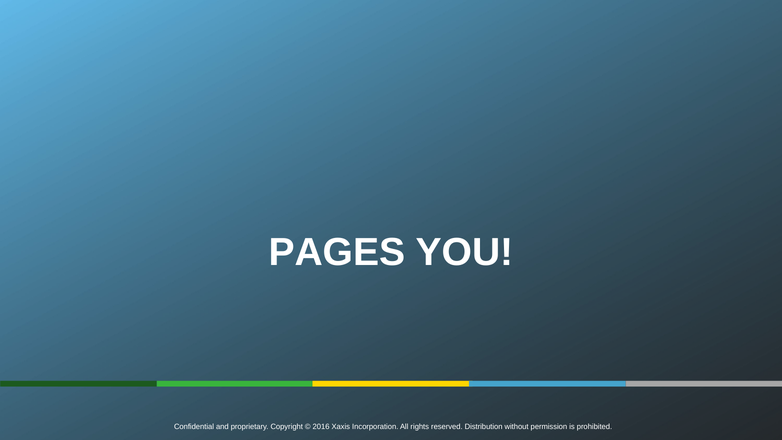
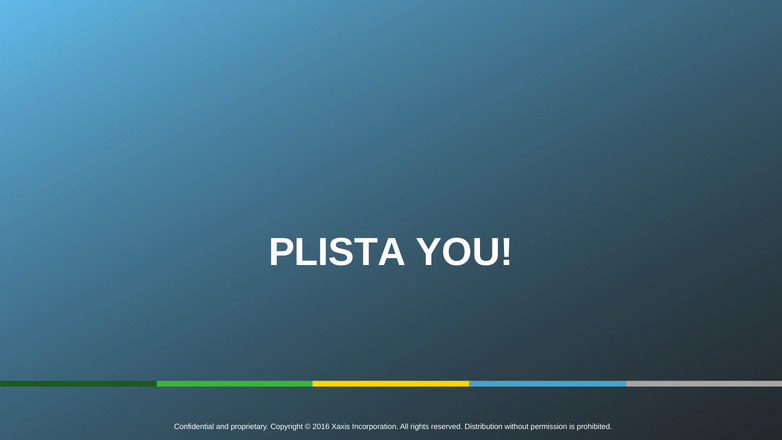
PAGES: PAGES -> PLISTA (337, 252)
